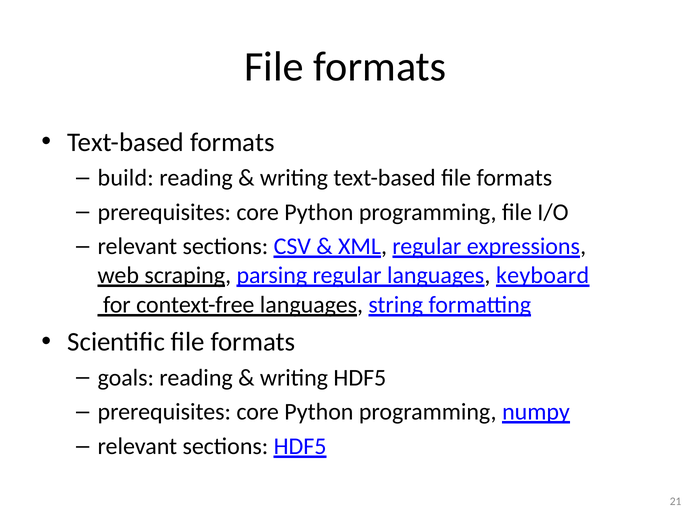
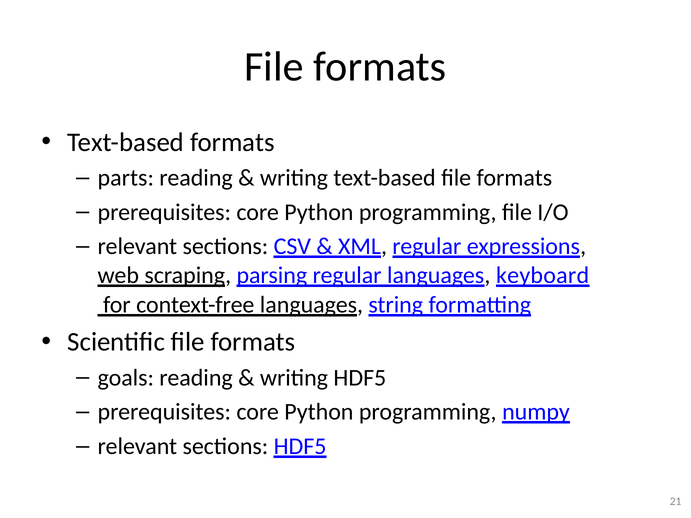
build: build -> parts (126, 178)
